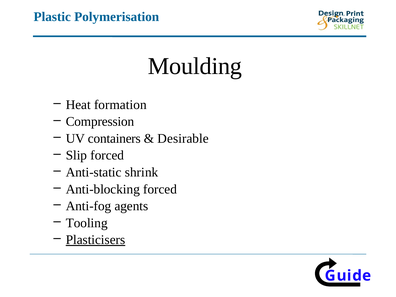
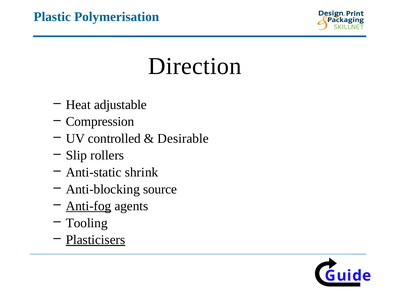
Moulding: Moulding -> Direction (195, 66)
formation: formation -> adjustable (120, 105)
containers: containers -> controlled (114, 138)
Slip forced: forced -> rollers (107, 155)
Anti-blocking forced: forced -> source (160, 189)
Anti-fog underline: none -> present (89, 206)
